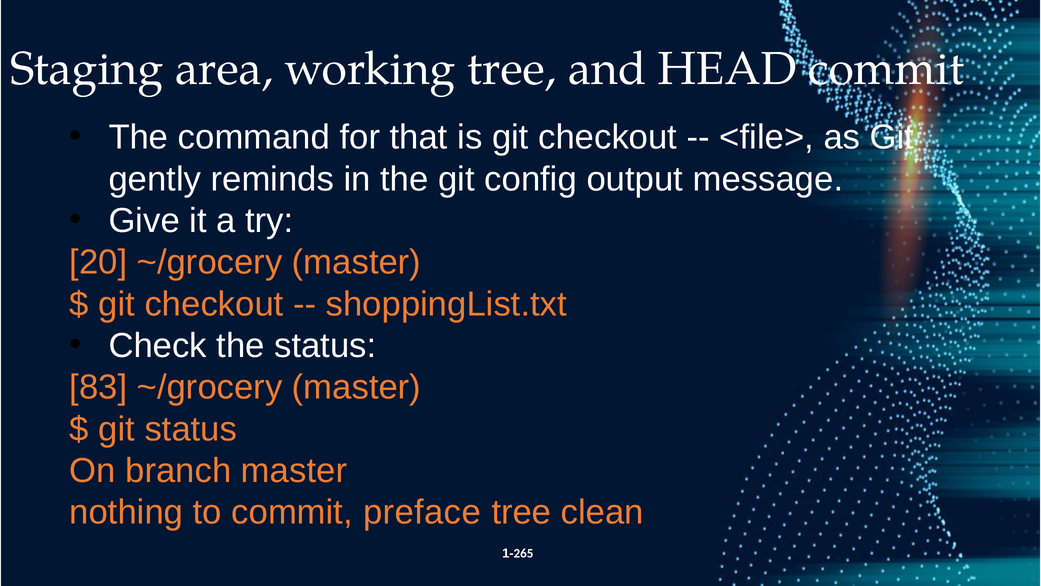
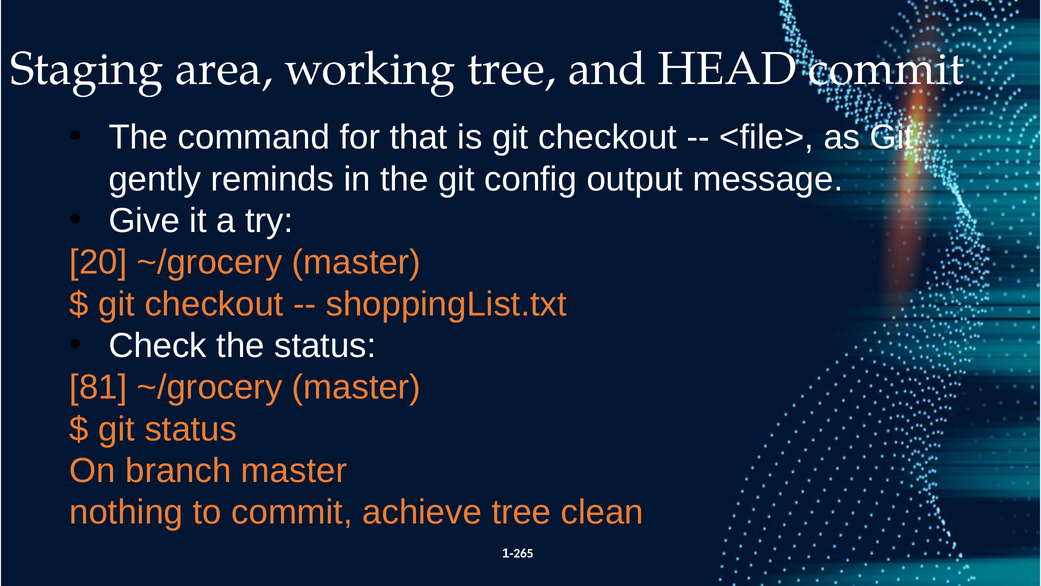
83: 83 -> 81 (98, 387)
preface: preface -> achieve (422, 512)
